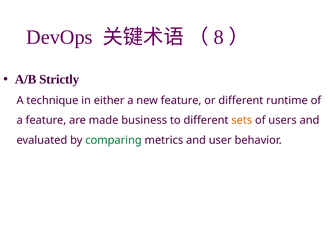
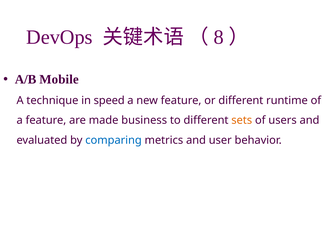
Strictly: Strictly -> Mobile (59, 79)
either: either -> speed (109, 100)
comparing colour: green -> blue (113, 140)
